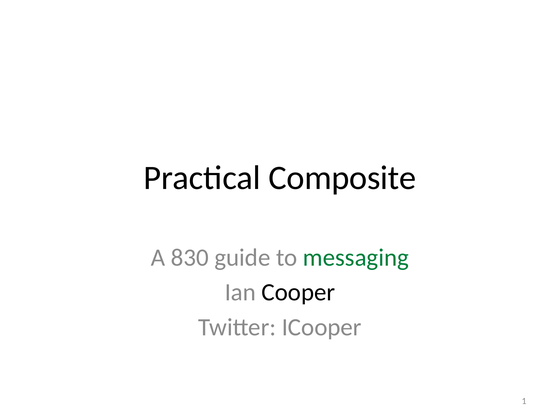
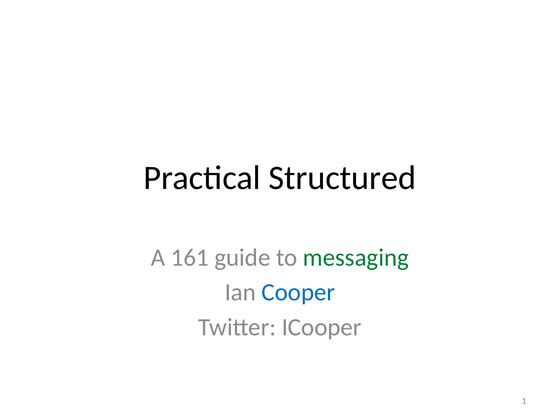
Composite: Composite -> Structured (342, 178)
830: 830 -> 161 (190, 257)
Cooper colour: black -> blue (298, 292)
